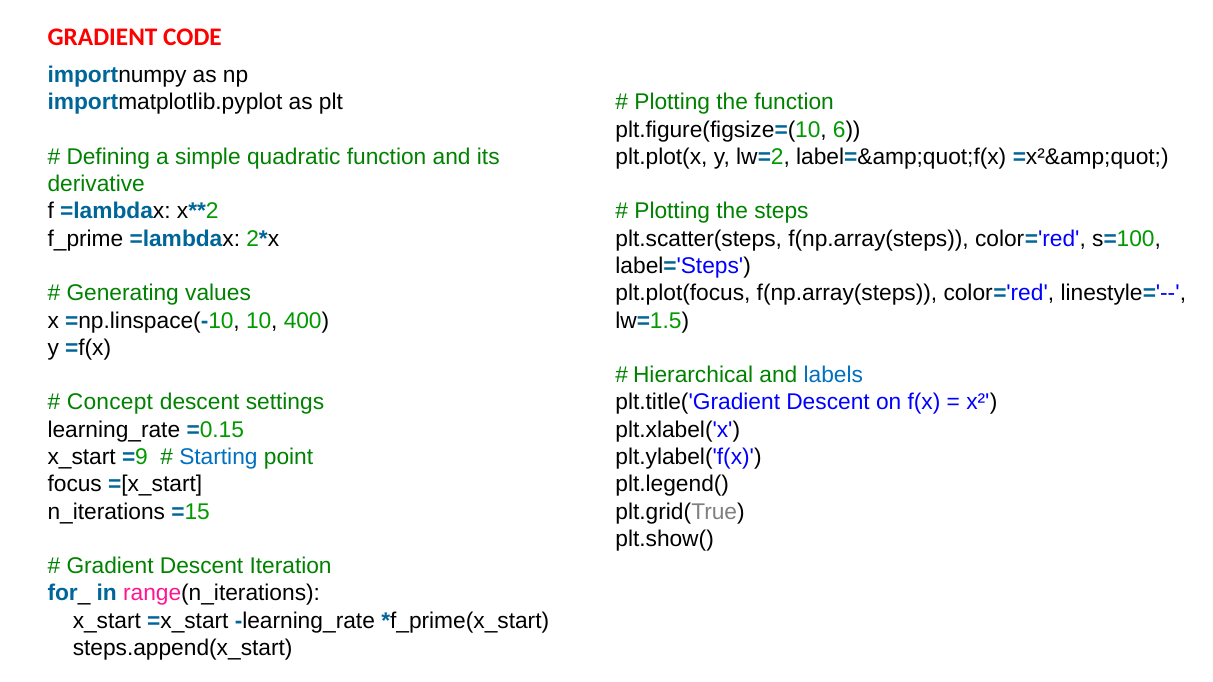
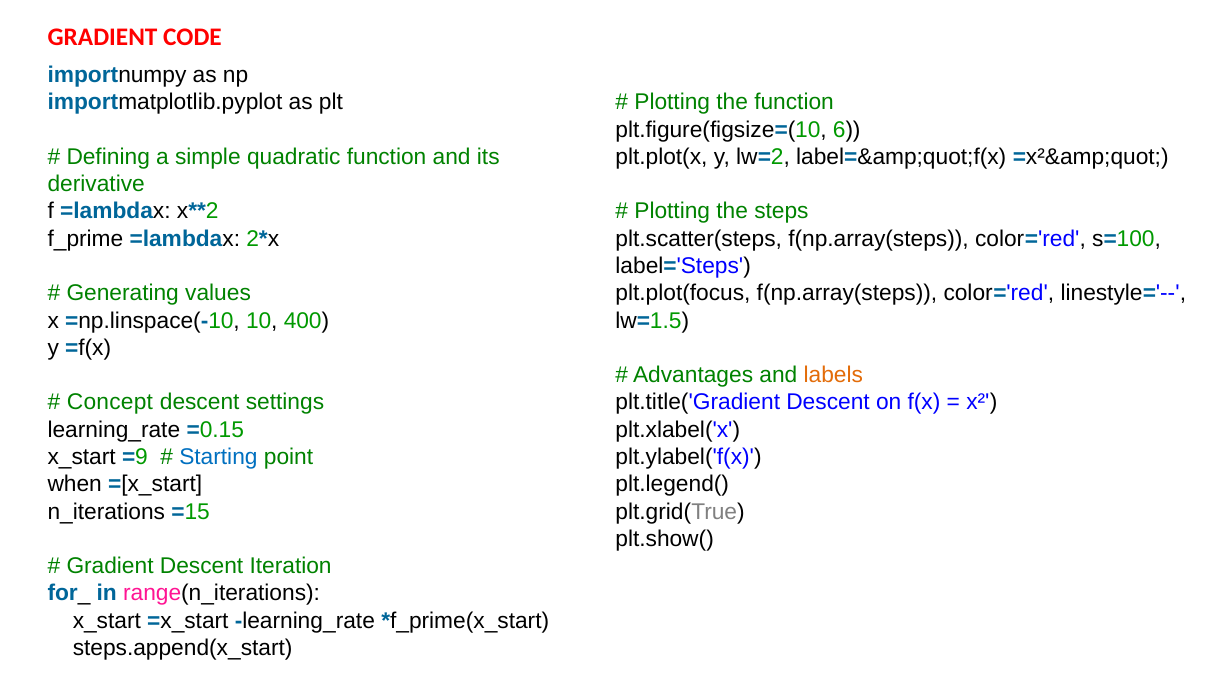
Hierarchical: Hierarchical -> Advantages (693, 375)
labels colour: blue -> orange (833, 375)
focus: focus -> when (75, 485)
